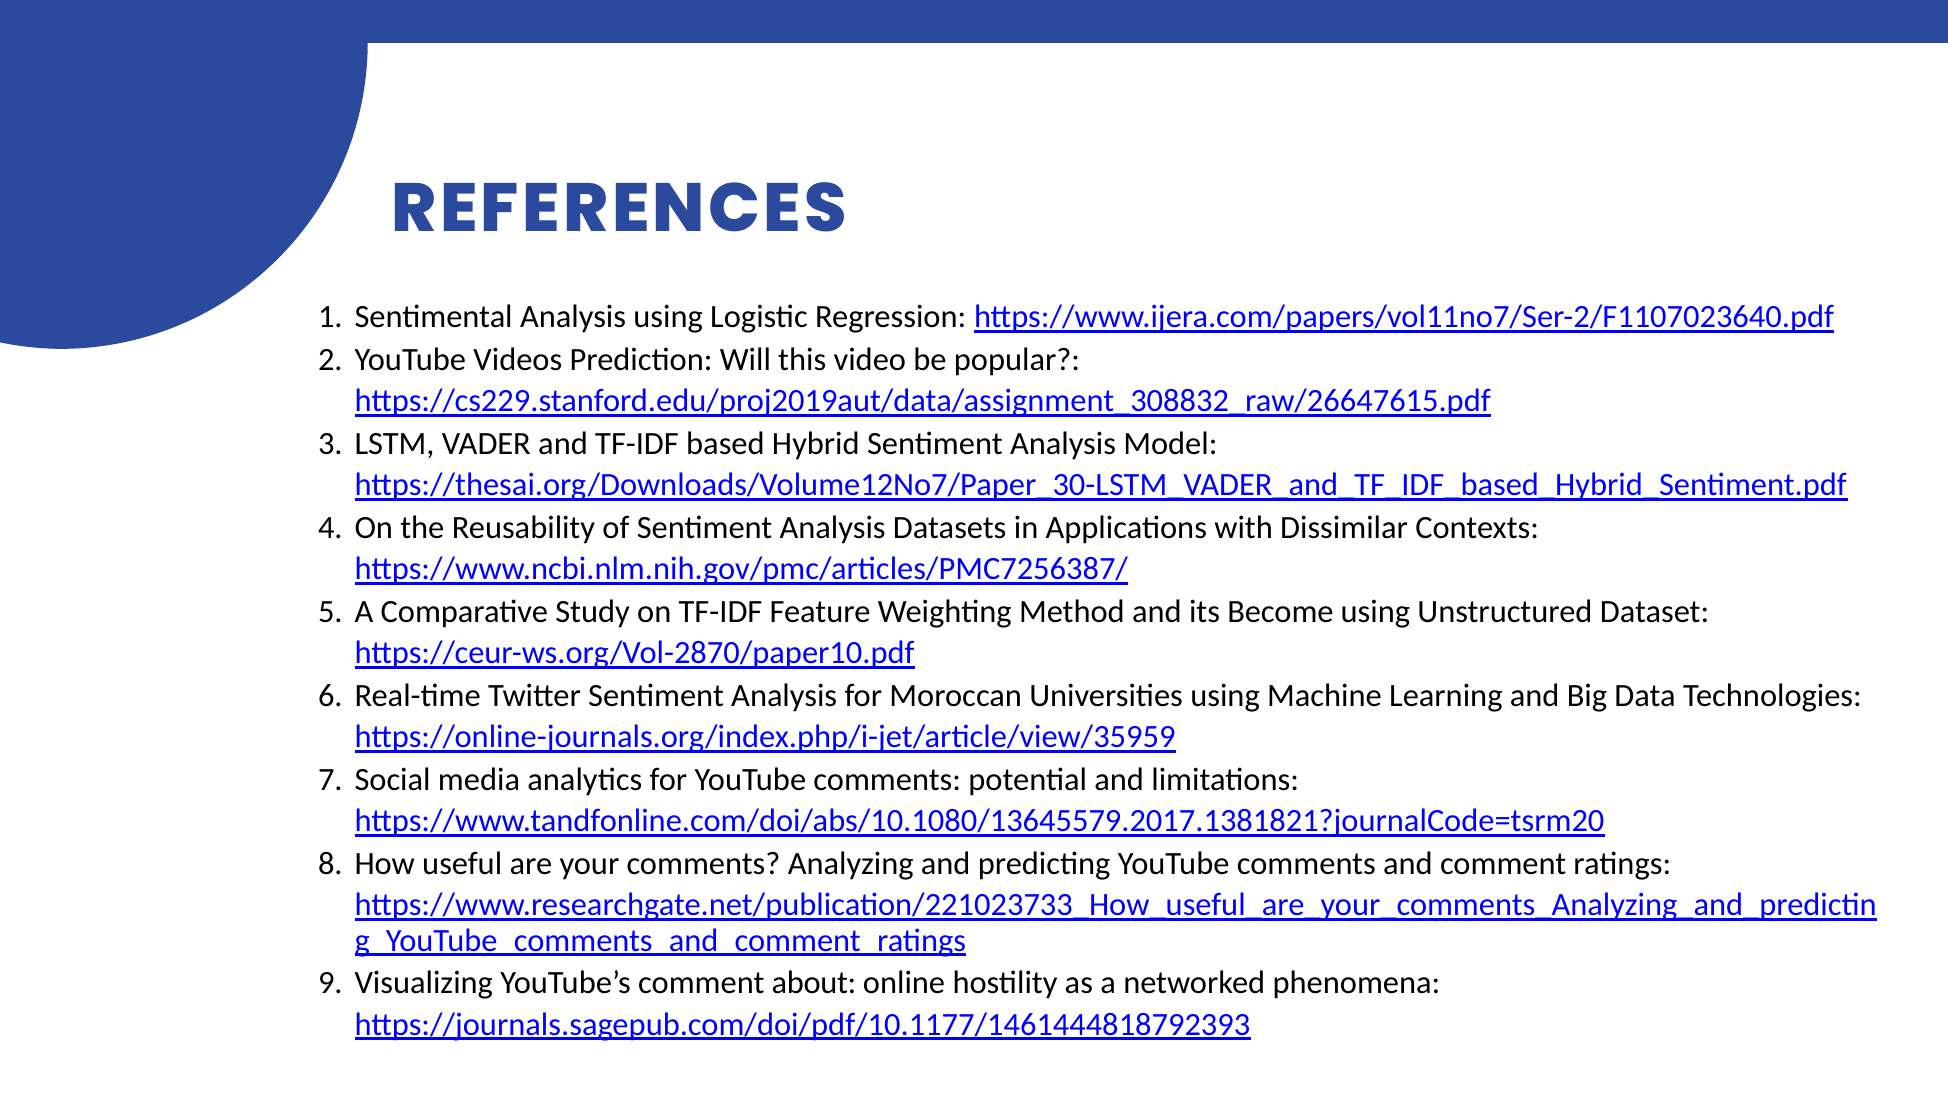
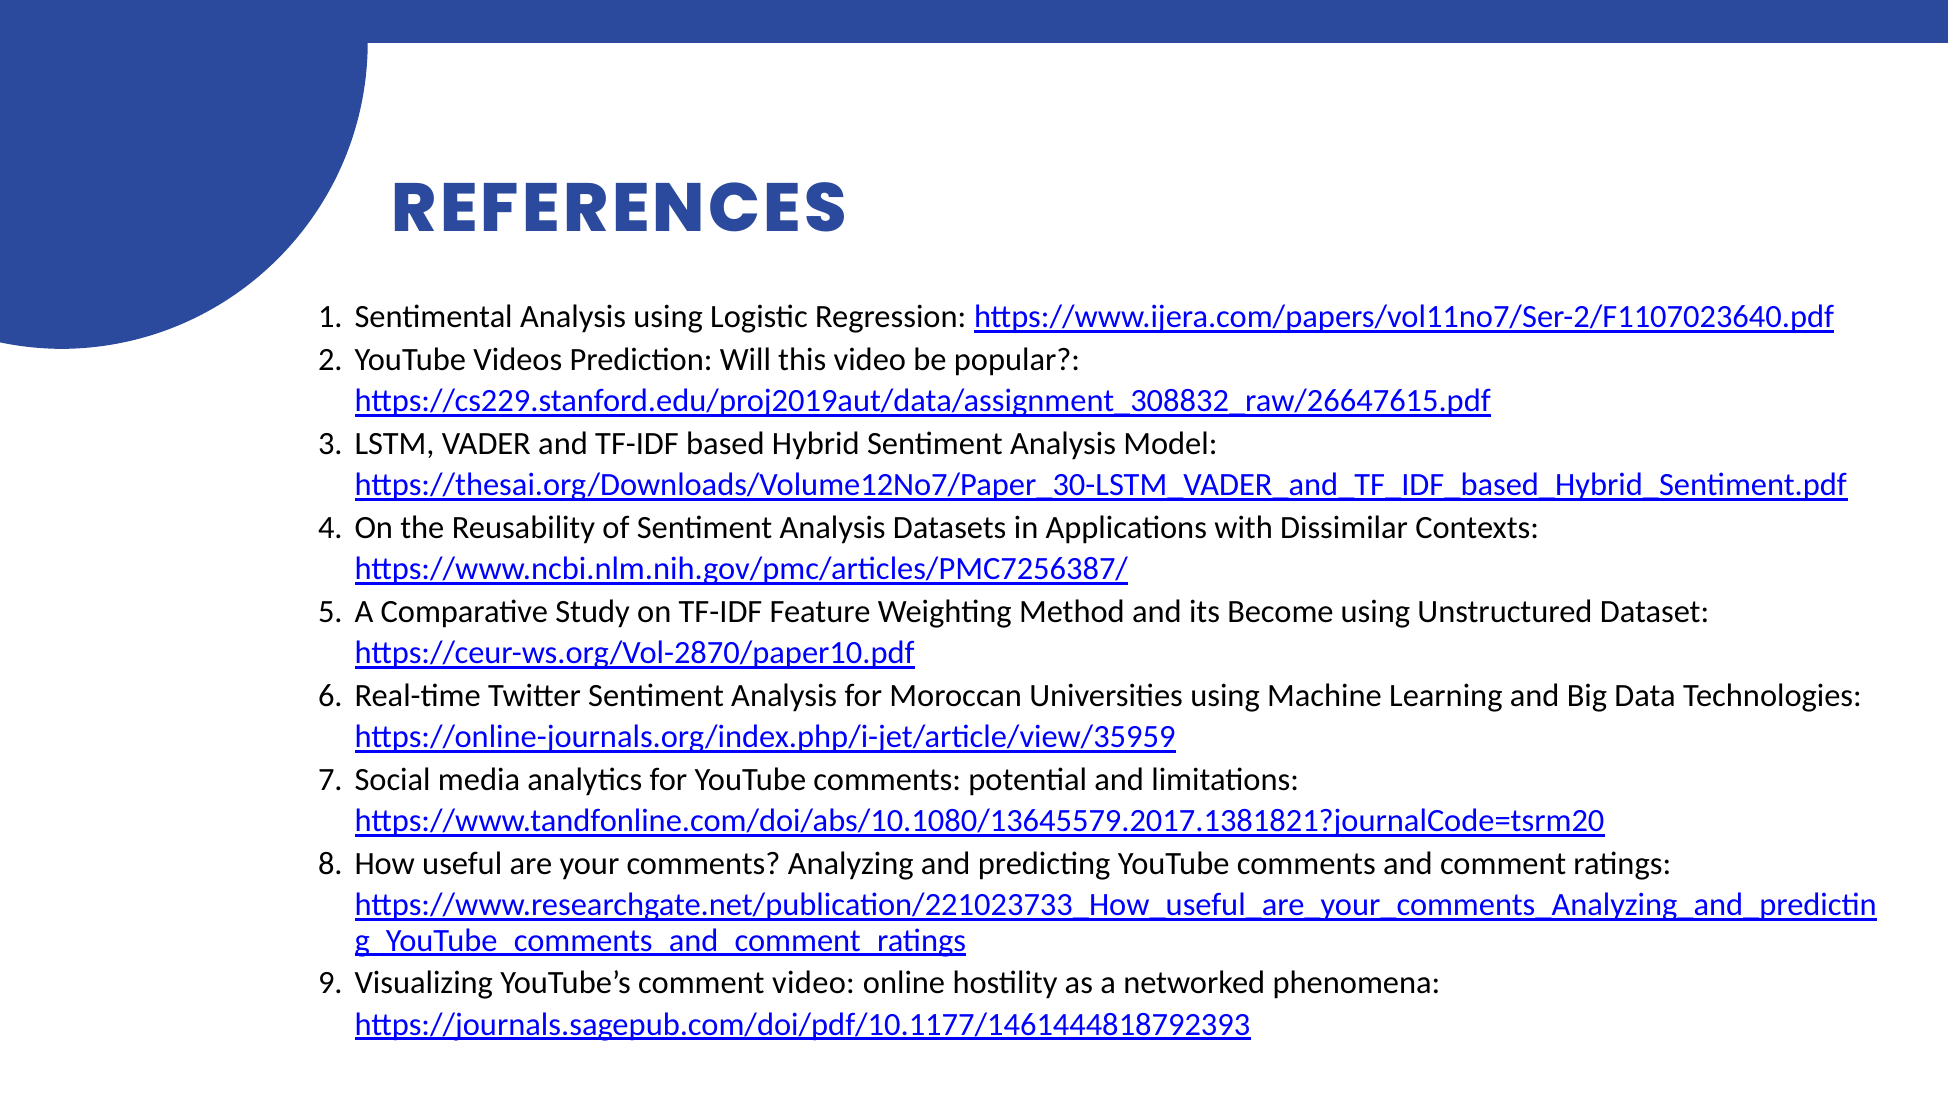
comment about: about -> video (814, 983)
